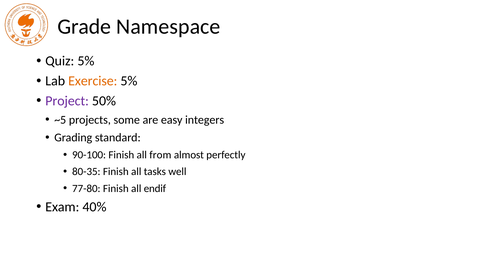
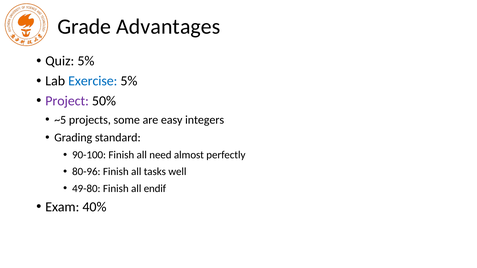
Namespace: Namespace -> Advantages (168, 27)
Exercise colour: orange -> blue (93, 81)
from: from -> need (160, 155)
80-35: 80-35 -> 80-96 (86, 172)
77-80: 77-80 -> 49-80 (86, 189)
